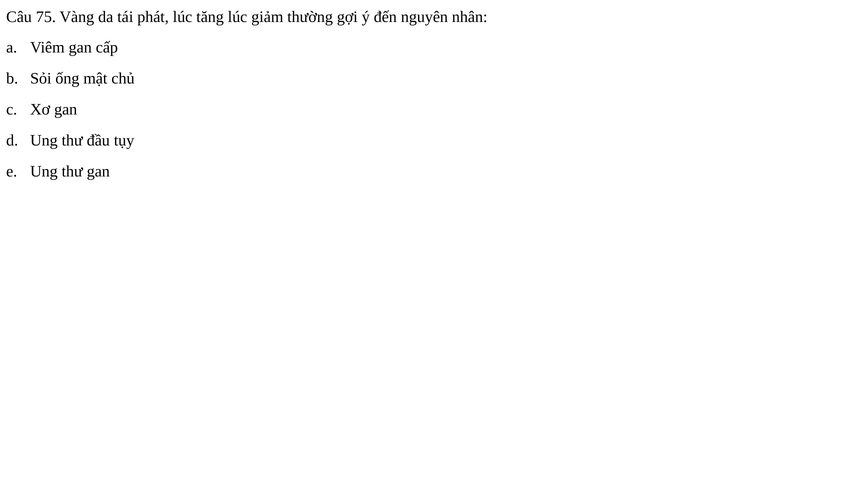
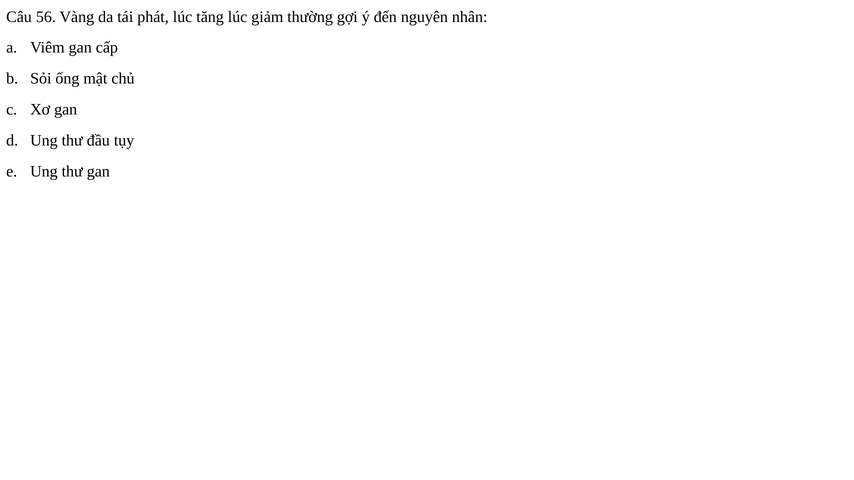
75: 75 -> 56 (46, 17)
